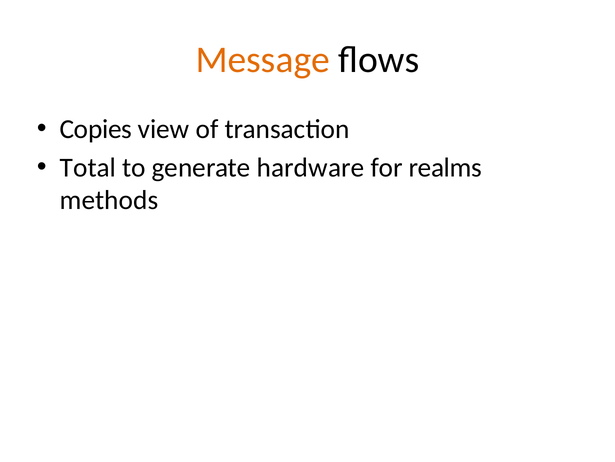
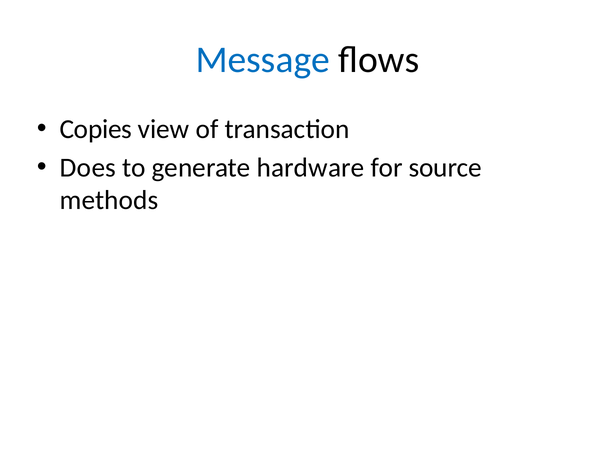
Message colour: orange -> blue (263, 60)
Total: Total -> Does (88, 167)
realms: realms -> source (445, 167)
